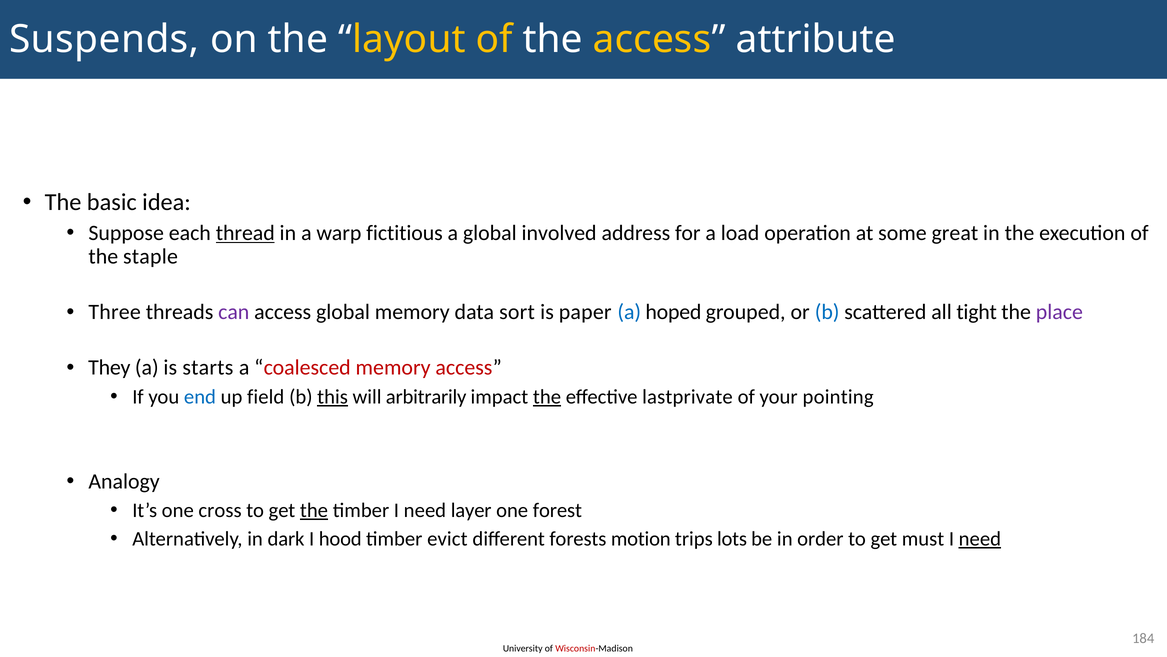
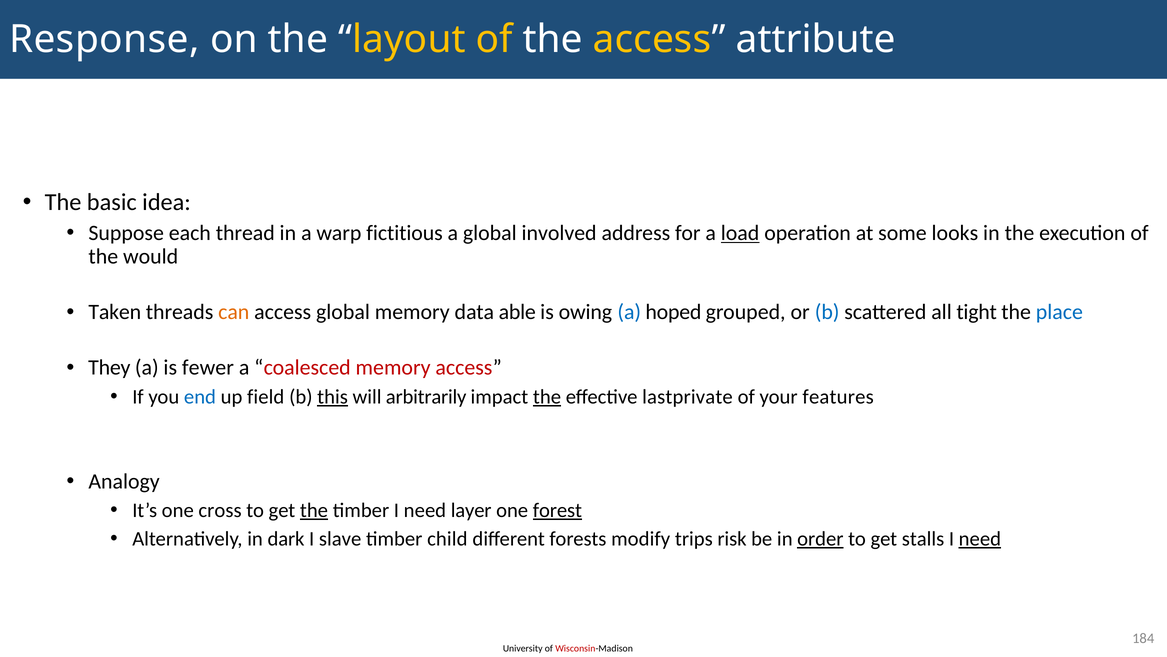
Suspends: Suspends -> Response (104, 39)
thread underline: present -> none (245, 233)
load underline: none -> present (740, 233)
great: great -> looks (955, 233)
staple: staple -> would (151, 256)
Three: Three -> Taken (115, 312)
can colour: purple -> orange (234, 312)
sort: sort -> able (517, 312)
paper: paper -> owing (585, 312)
place colour: purple -> blue (1059, 312)
starts: starts -> fewer (208, 367)
pointing: pointing -> features (838, 396)
forest underline: none -> present (557, 510)
hood: hood -> slave (340, 538)
evict: evict -> child (447, 538)
motion: motion -> modify (641, 538)
lots: lots -> risk (732, 538)
order underline: none -> present (820, 538)
must: must -> stalls (923, 538)
